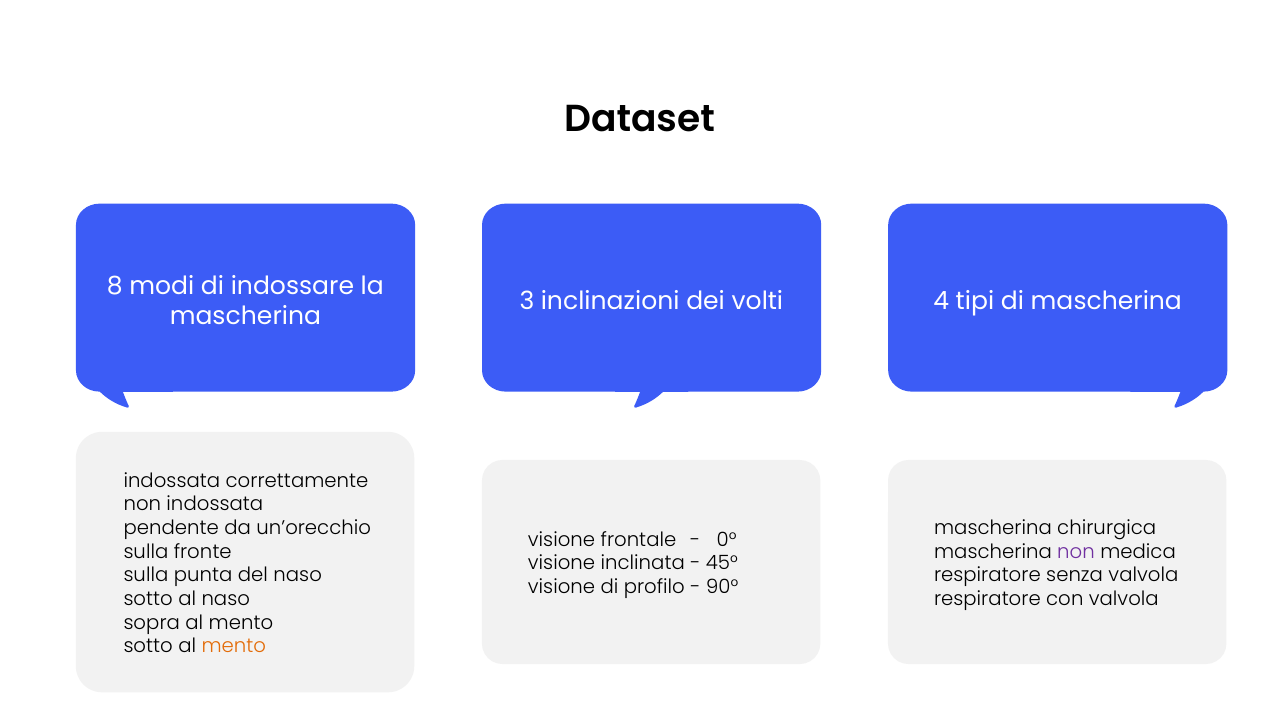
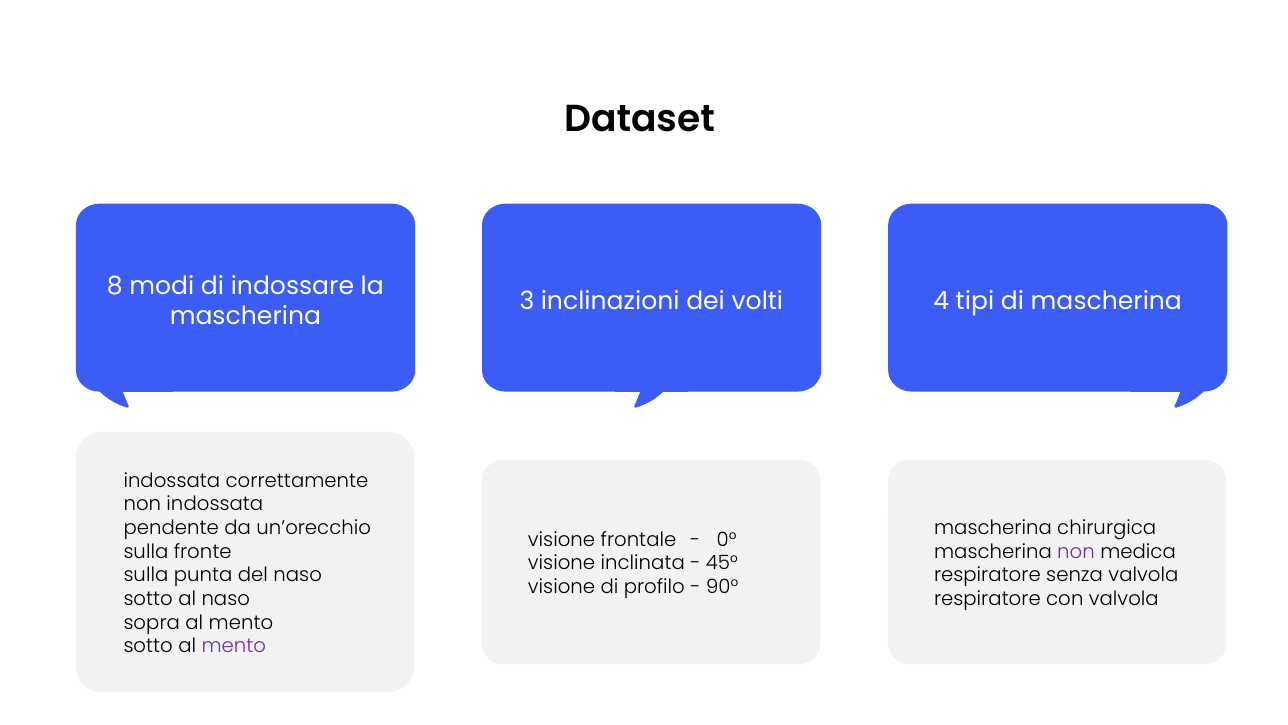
mento colour: orange -> purple (234, 646)
